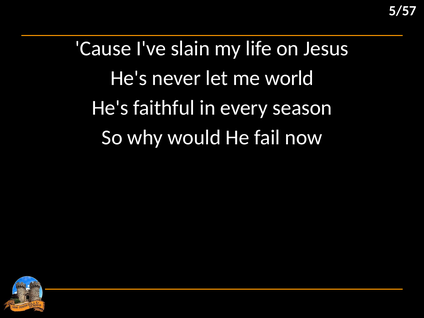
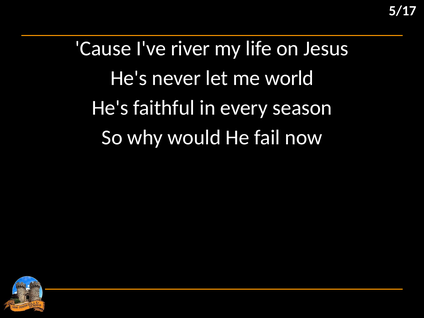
5/57: 5/57 -> 5/17 (403, 11)
slain: slain -> river (190, 48)
